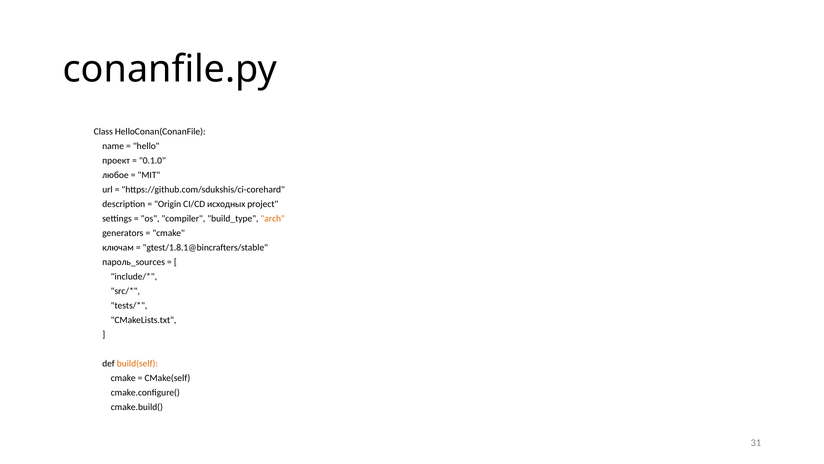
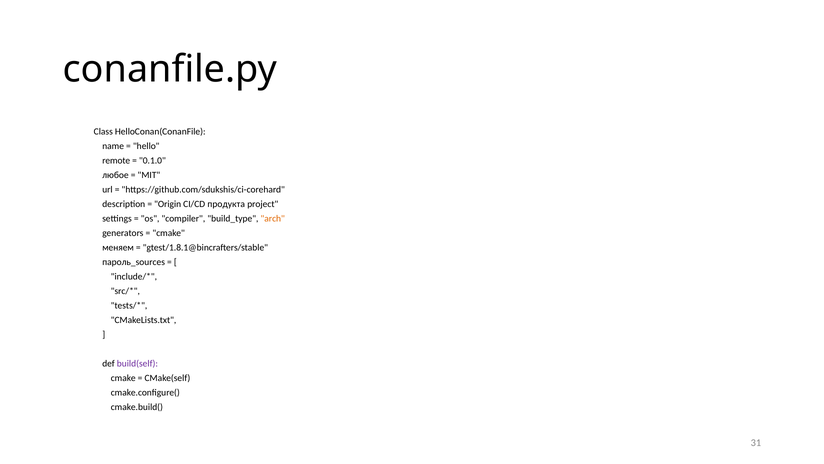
проект: проект -> remote (116, 160)
исходных: исходных -> продукта (226, 204)
ключам: ключам -> меняем (118, 247)
build(self colour: orange -> purple (137, 363)
